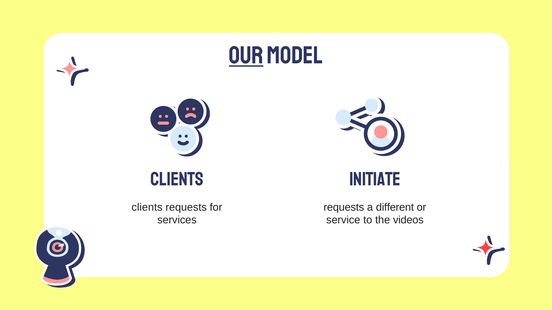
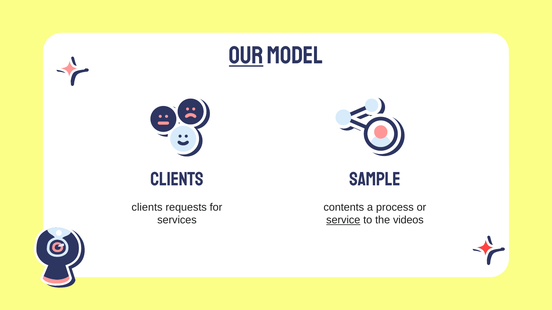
Initiate: Initiate -> Sample (375, 179)
requests: requests -> contents (344, 208)
different: different -> process (395, 208)
service underline: none -> present (343, 220)
